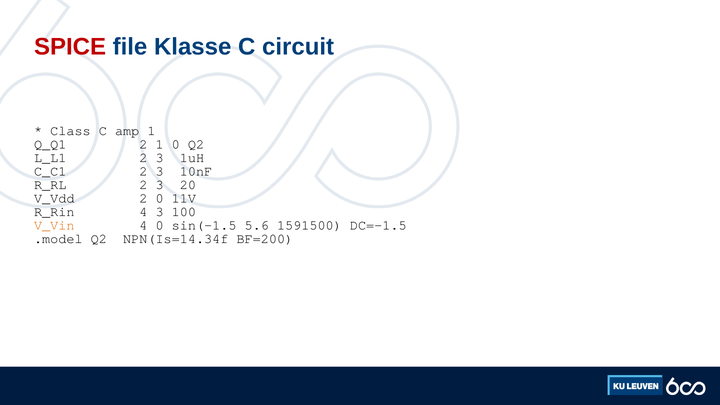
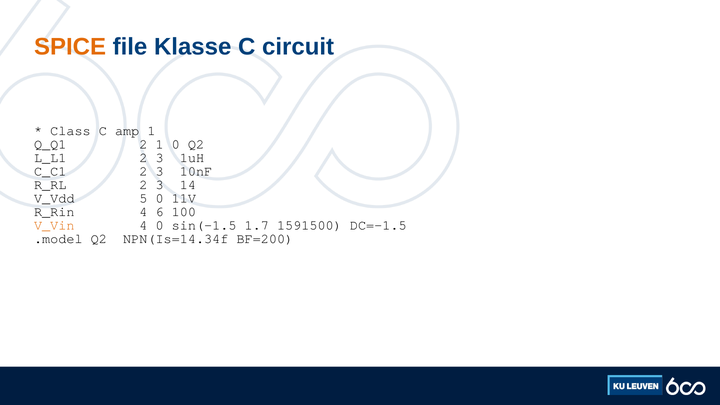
SPICE colour: red -> orange (70, 47)
20: 20 -> 14 (188, 185)
V_Vdd 2: 2 -> 5 (143, 198)
4 3: 3 -> 6 (160, 212)
5.6: 5.6 -> 1.7 (257, 225)
